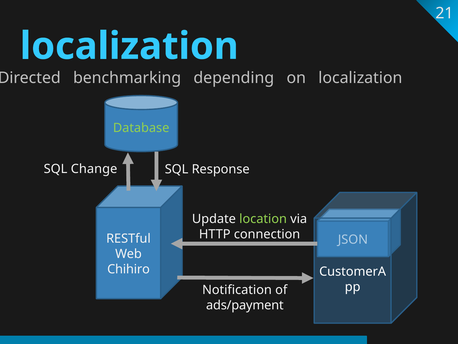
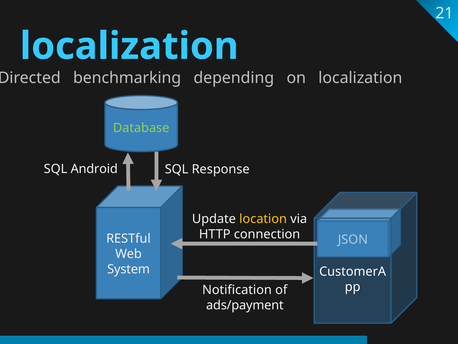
Change: Change -> Android (94, 169)
location colour: light green -> yellow (263, 219)
Chihiro: Chihiro -> System (129, 269)
